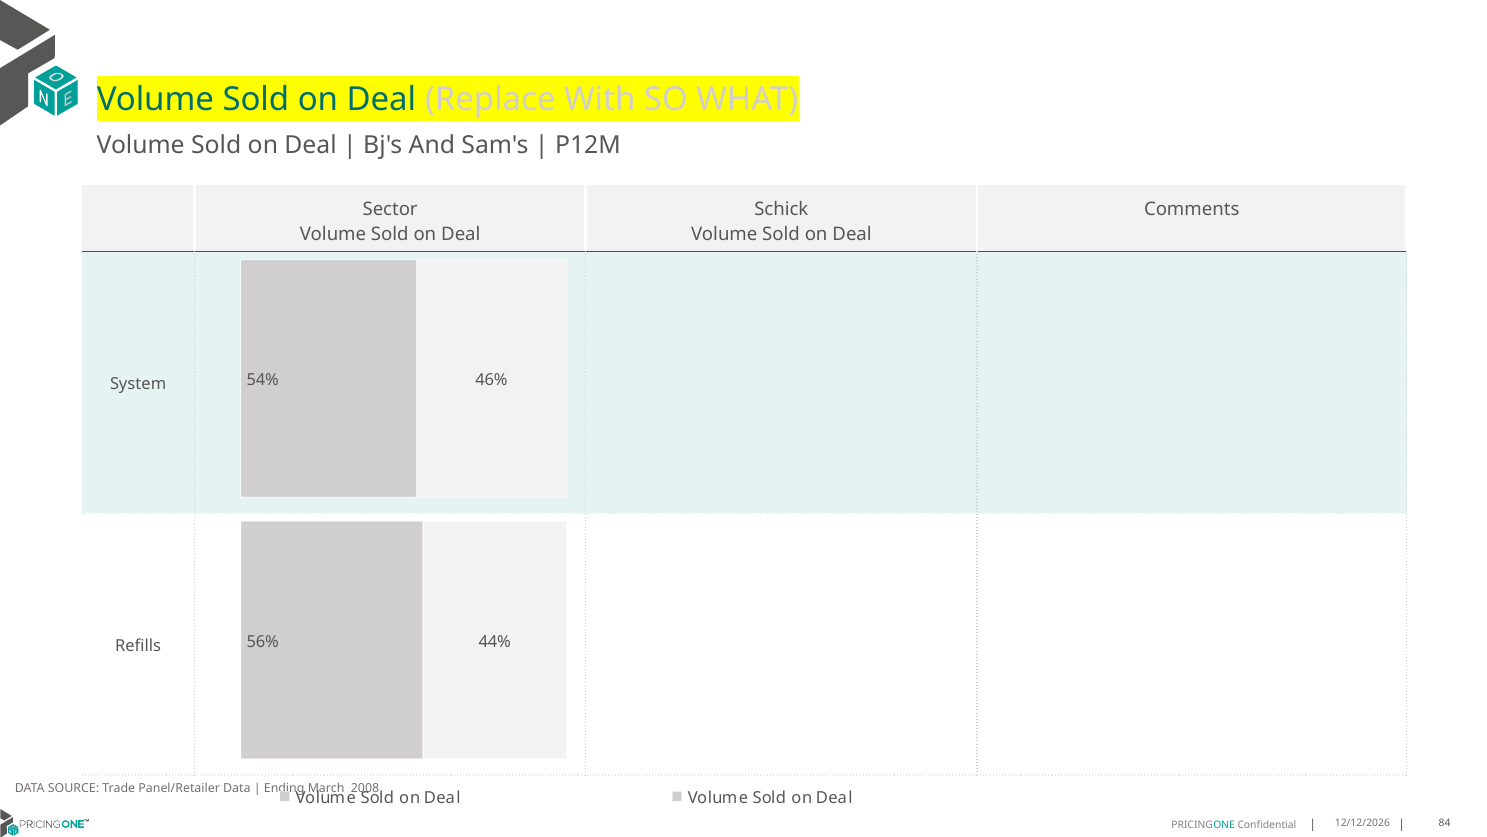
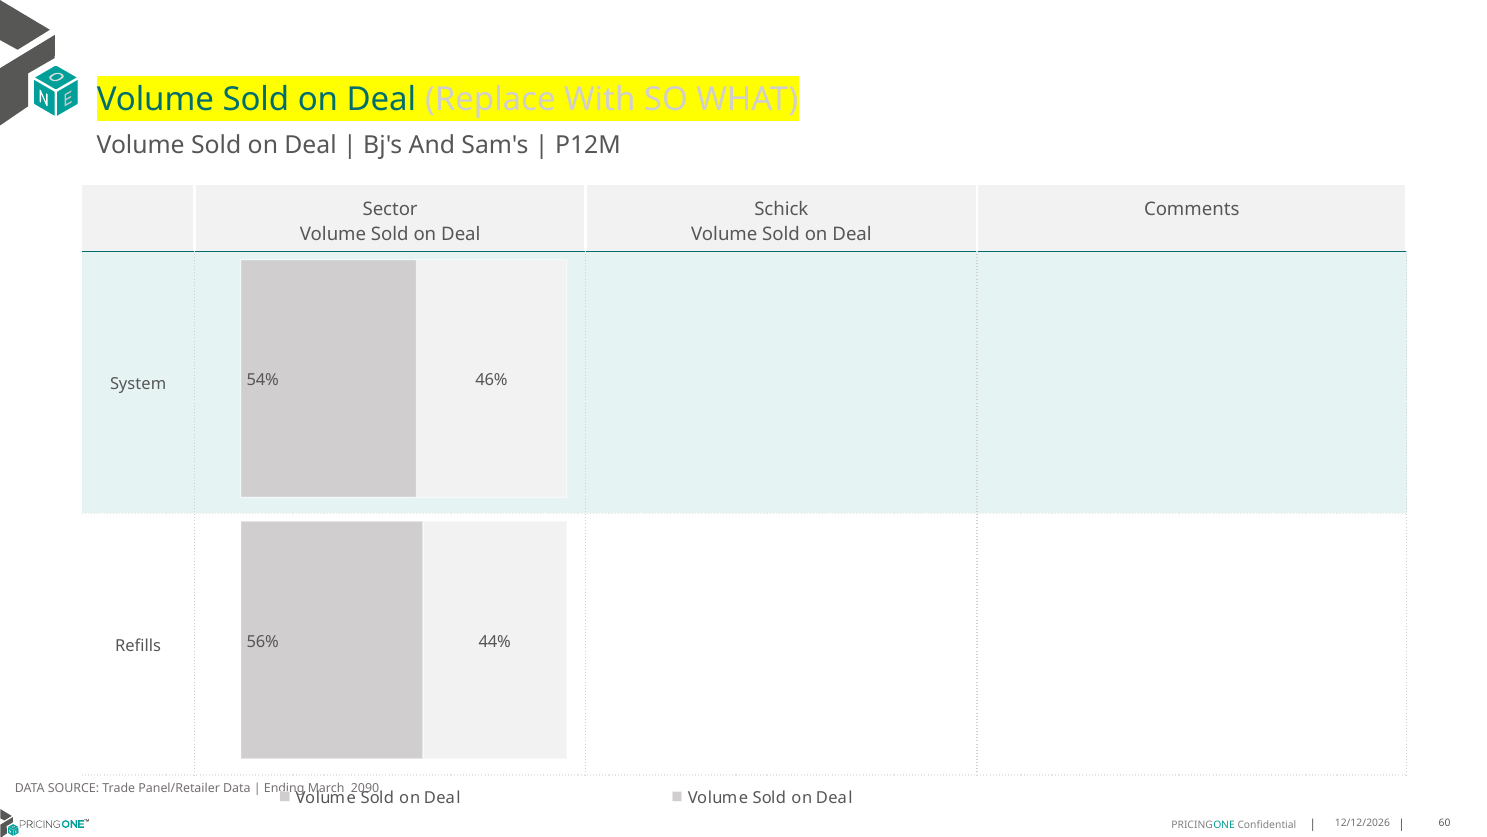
2008: 2008 -> 2090 (365, 788)
84: 84 -> 60 (1444, 822)
